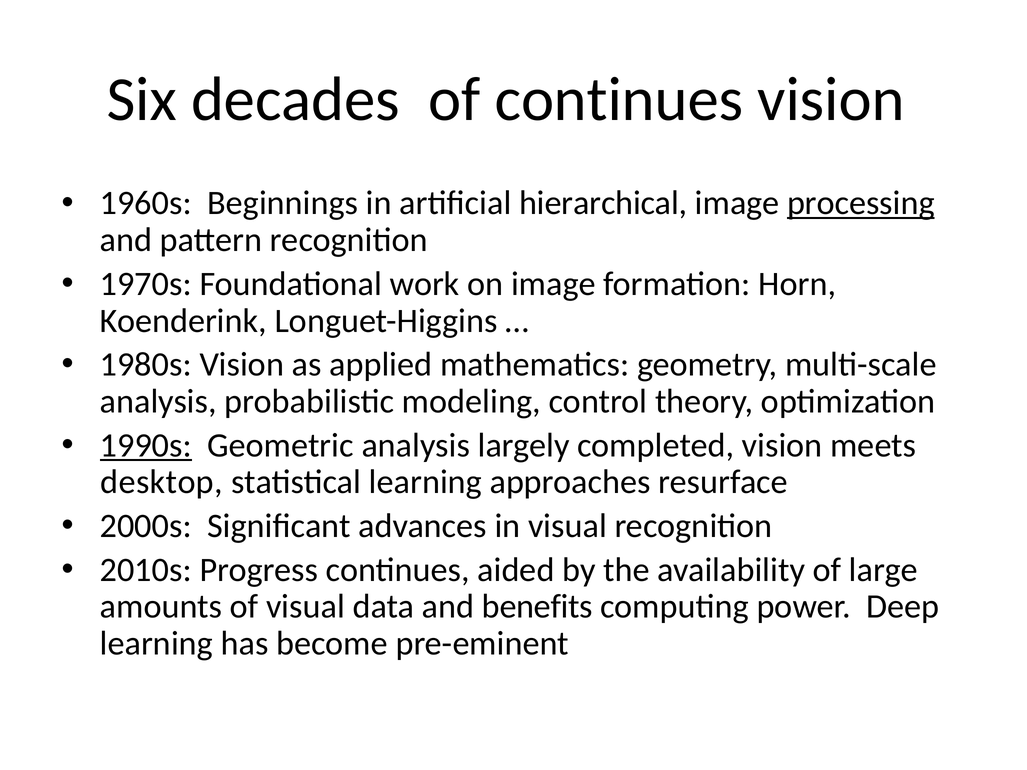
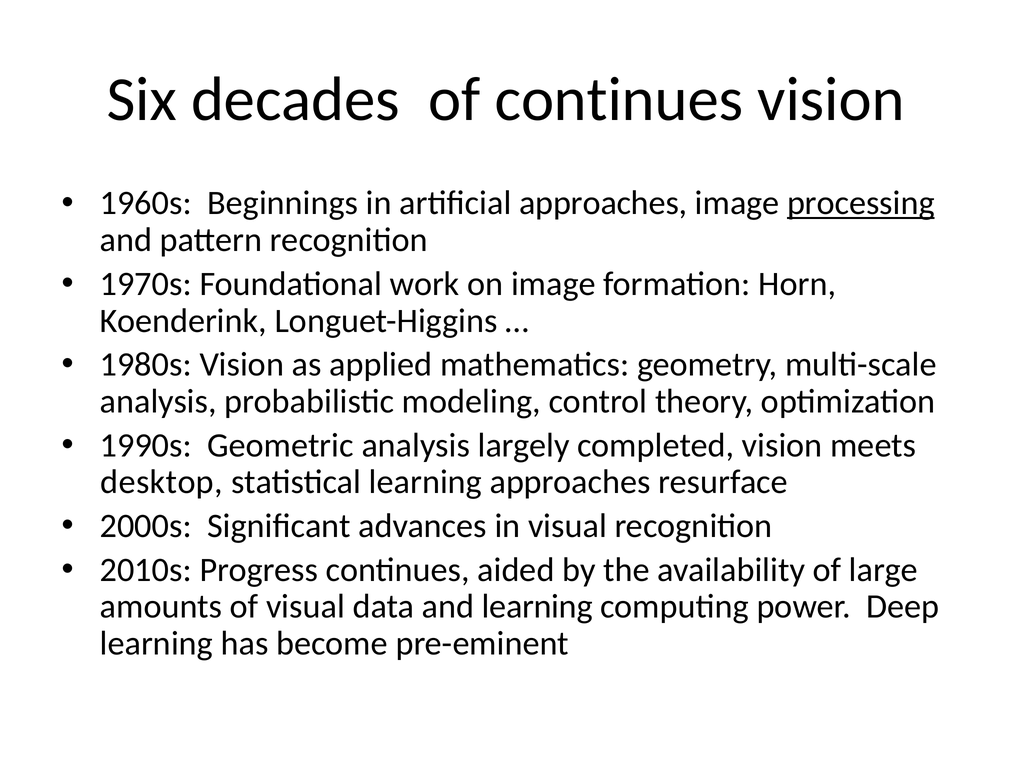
artificial hierarchical: hierarchical -> approaches (603, 203)
1990s underline: present -> none (146, 445)
and benefits: benefits -> learning (537, 607)
